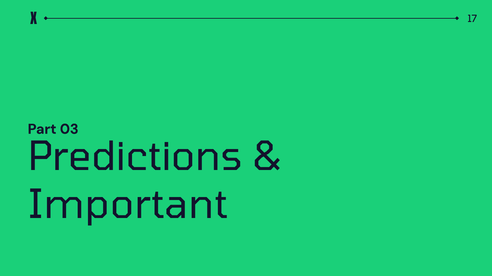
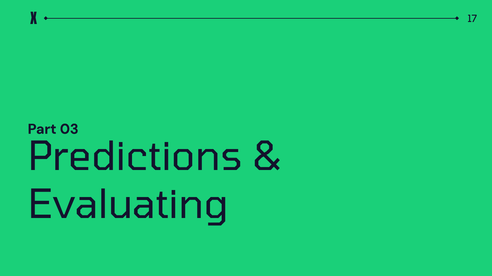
Important: Important -> Evaluating (128, 205)
